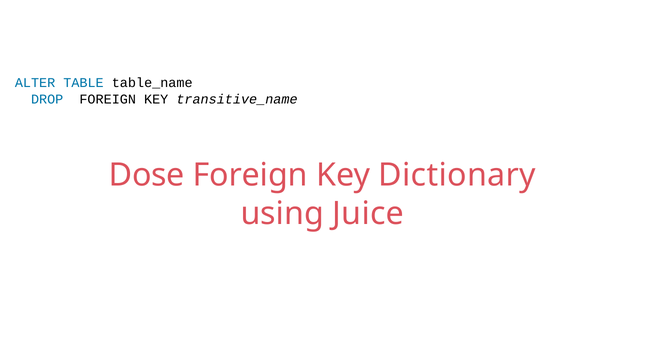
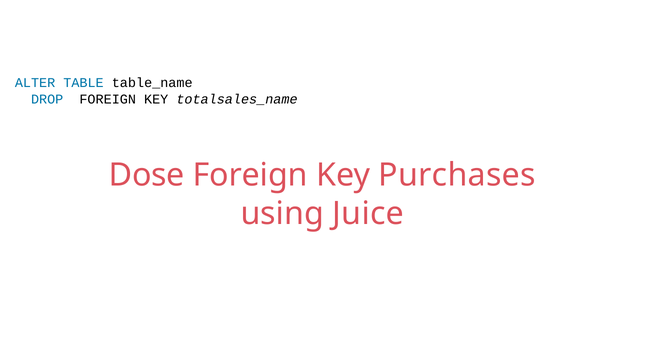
transitive_name: transitive_name -> totalsales_name (237, 99)
Dictionary: Dictionary -> Purchases (457, 175)
